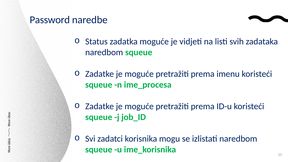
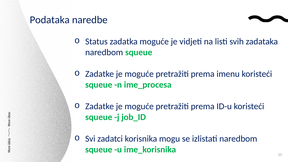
Password: Password -> Podataka (50, 20)
